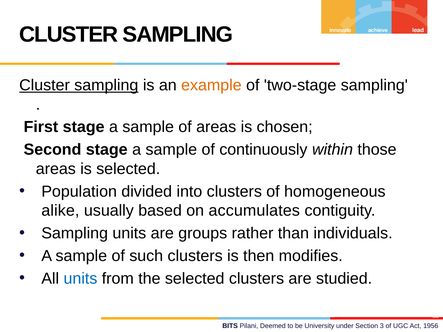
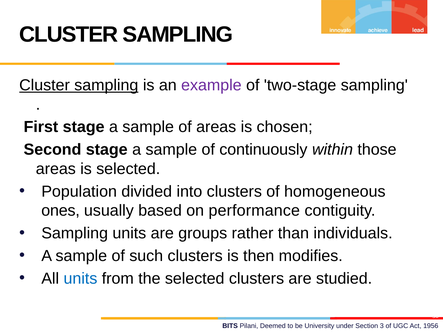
example colour: orange -> purple (211, 85)
alike: alike -> ones (61, 211)
accumulates: accumulates -> performance (254, 211)
